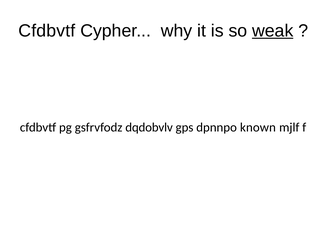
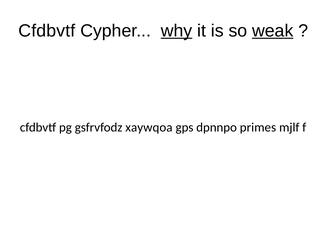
why underline: none -> present (177, 31)
dqdobvlv: dqdobvlv -> xaywqoa (149, 127)
known: known -> primes (258, 127)
